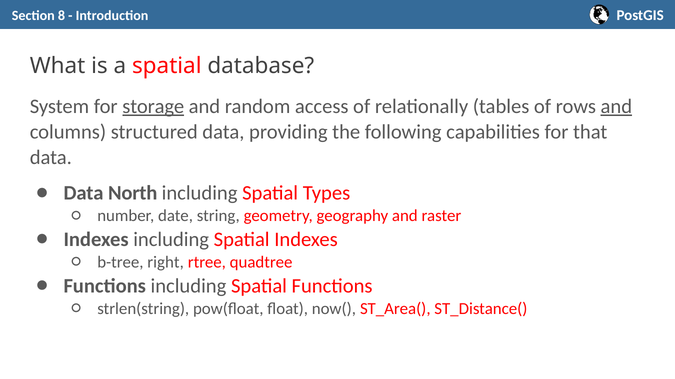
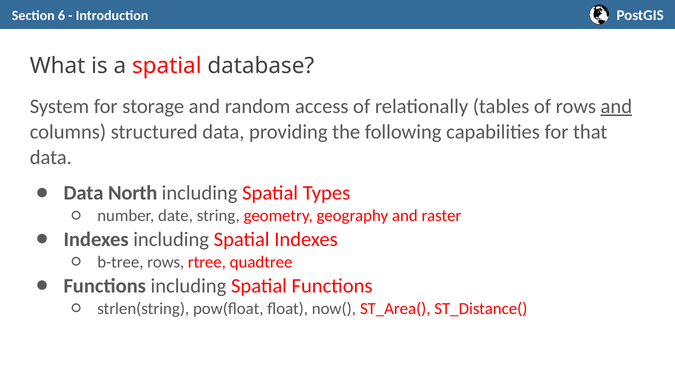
8: 8 -> 6 (62, 16)
storage underline: present -> none (153, 106)
b-tree right: right -> rows (166, 263)
